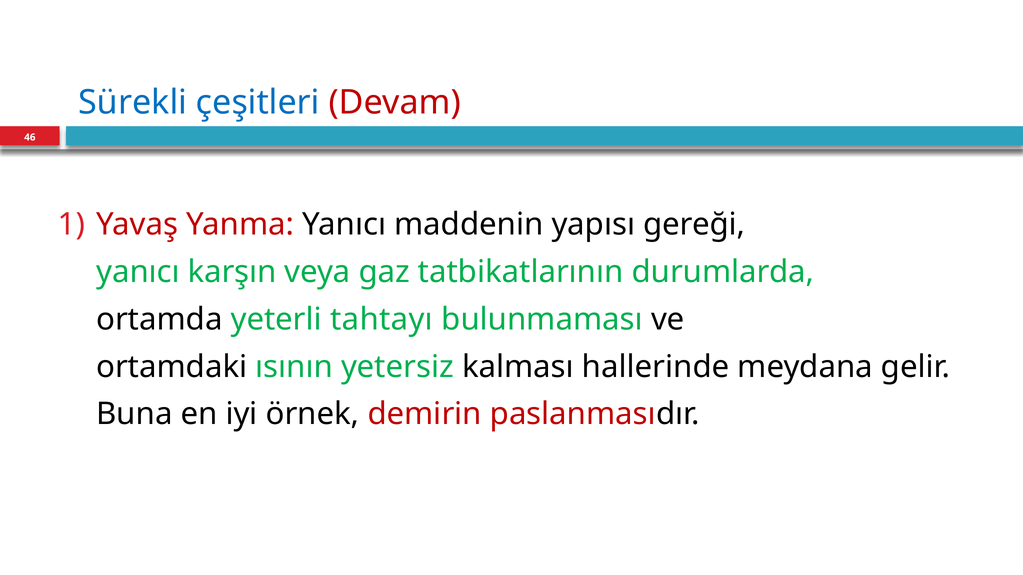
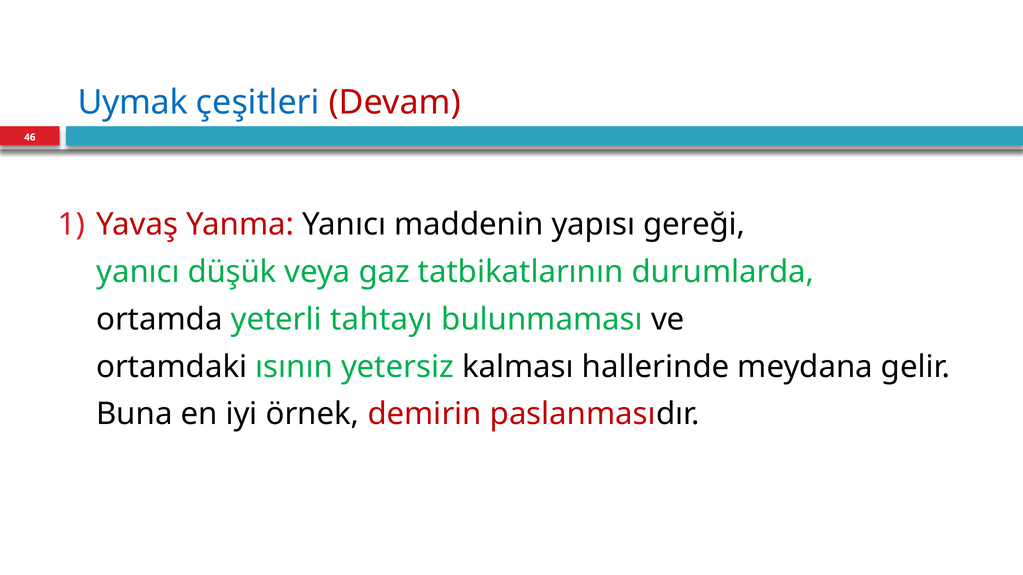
Sürekli: Sürekli -> Uymak (133, 103)
karşın: karşın -> düşük (232, 272)
